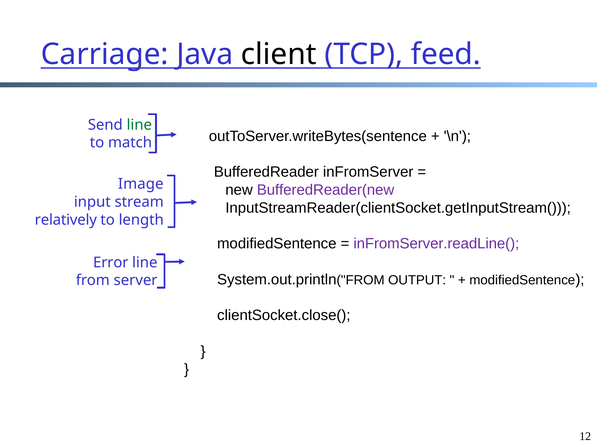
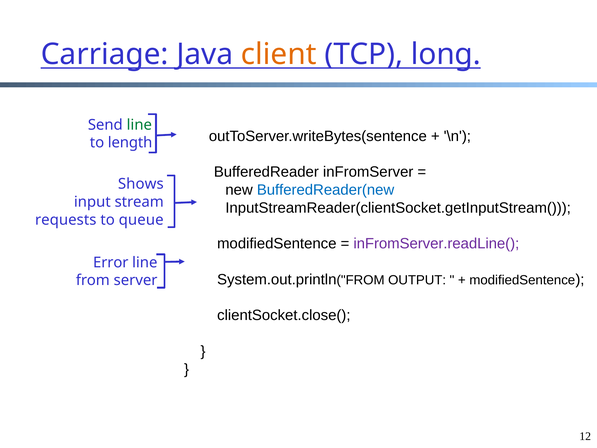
client colour: black -> orange (279, 54)
feed: feed -> long (446, 54)
match: match -> length (130, 143)
Image: Image -> Shows (141, 184)
BufferedReader(new colour: purple -> blue (326, 190)
relatively: relatively -> requests (66, 220)
length: length -> queue (141, 220)
